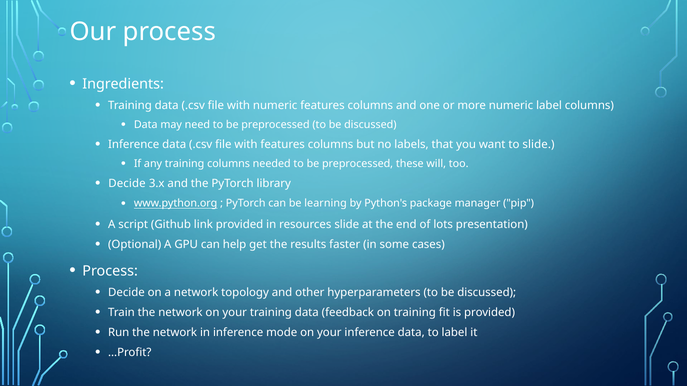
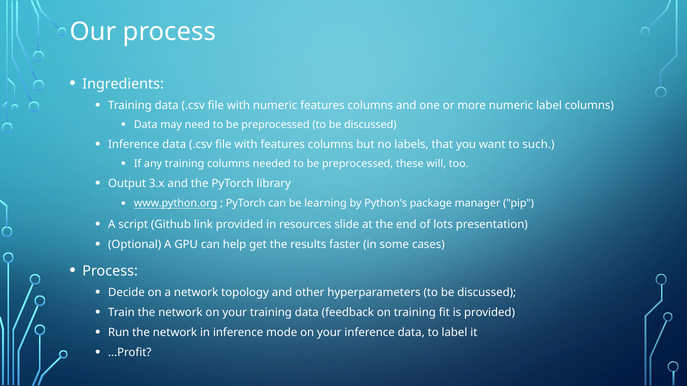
to slide: slide -> such (538, 145)
Decide: Decide -> Output (127, 184)
